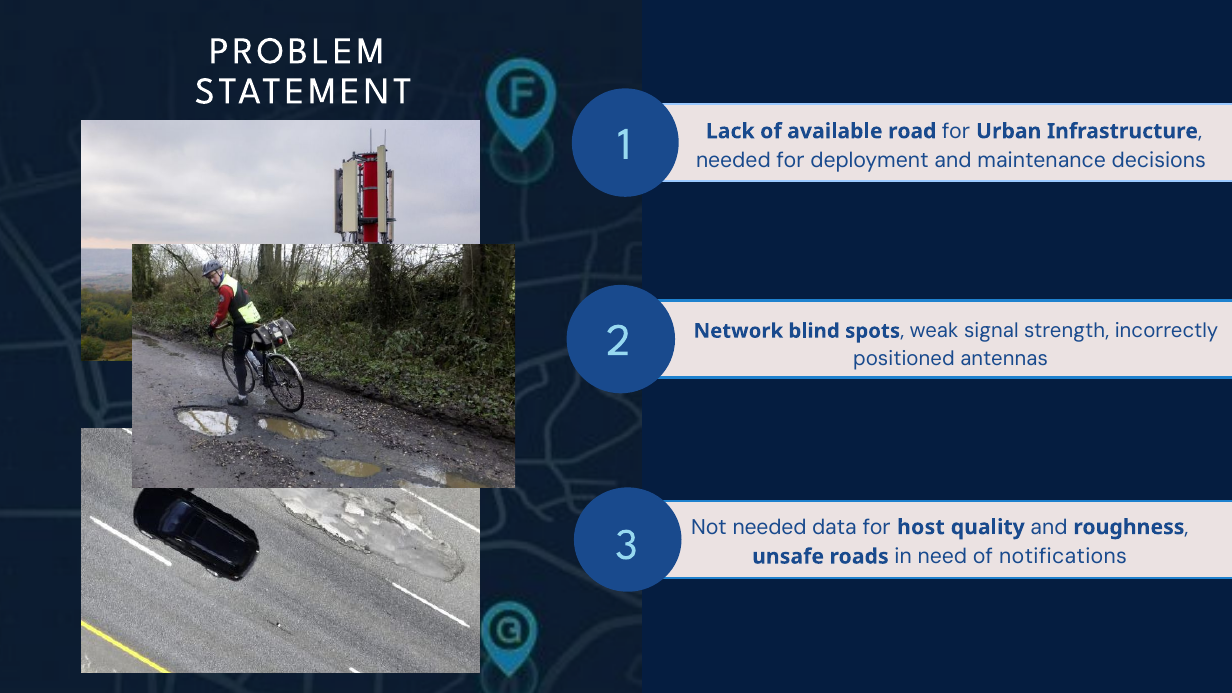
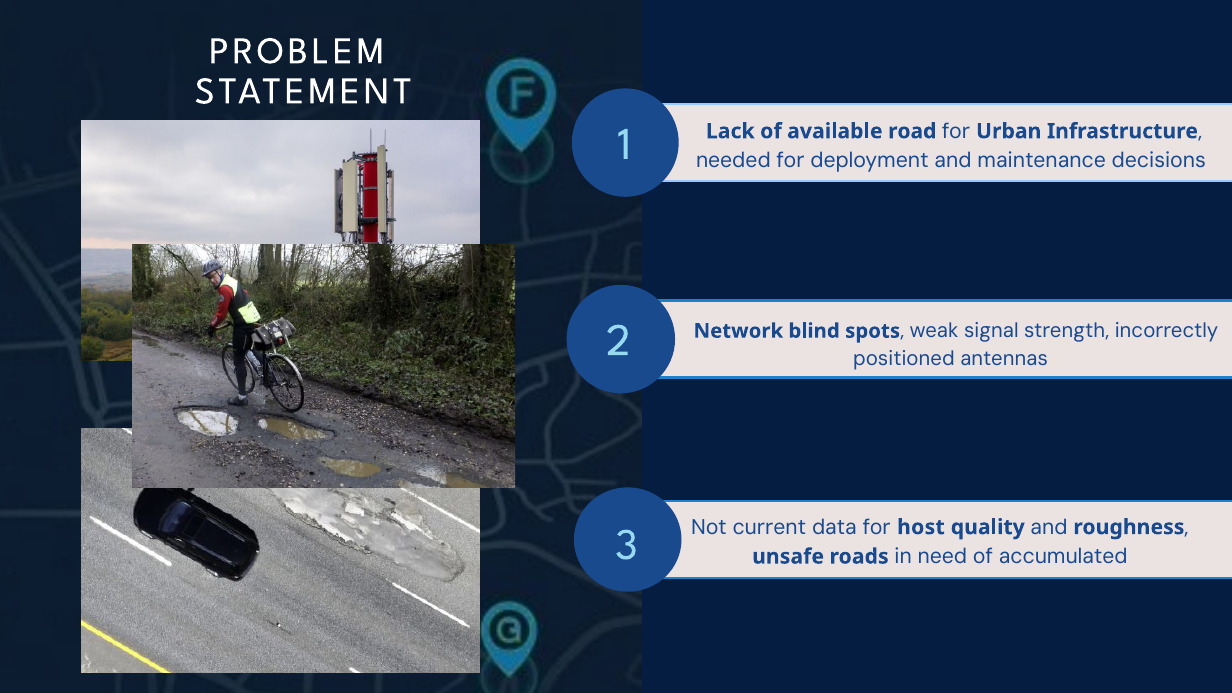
Not needed: needed -> current (769, 527)
notifications: notifications -> accumulated (1063, 557)
